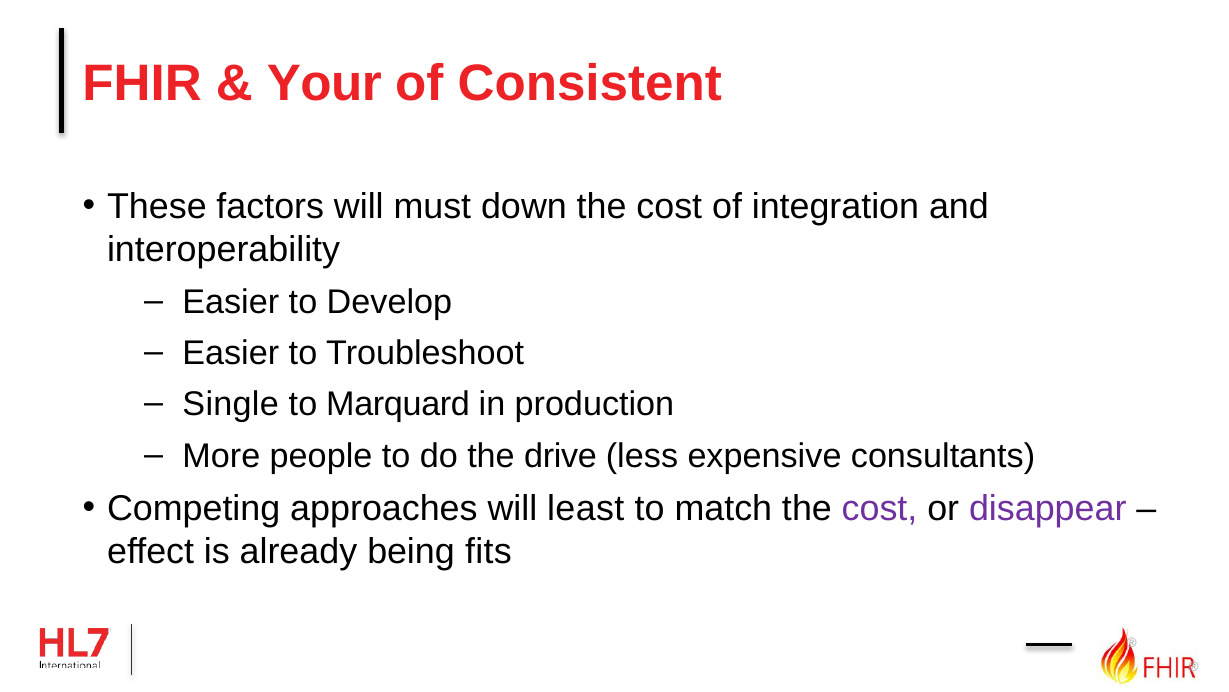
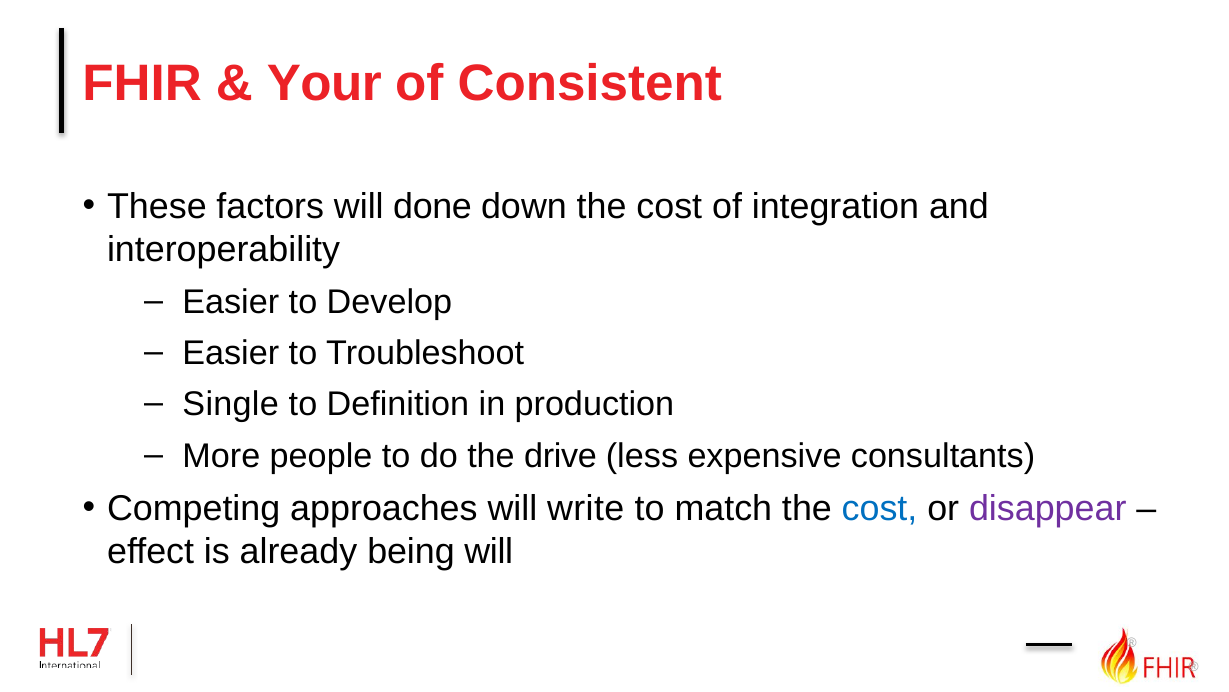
must: must -> done (433, 206)
Marquard: Marquard -> Definition (398, 404)
least: least -> write (586, 508)
cost colour: purple -> blue (880, 508)
being fits: fits -> will (489, 551)
